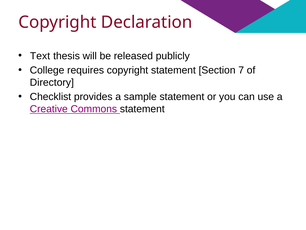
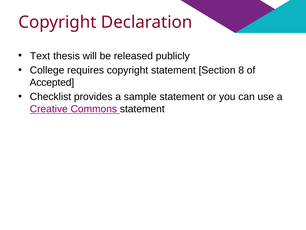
7: 7 -> 8 (241, 70)
Directory: Directory -> Accepted (52, 82)
